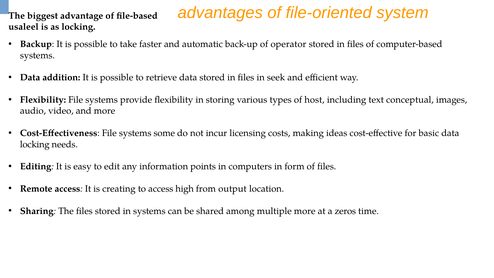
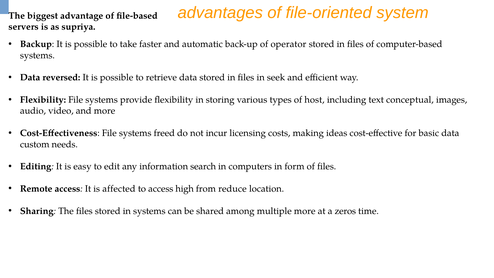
usaleel: usaleel -> servers (24, 27)
as locking: locking -> supriya (78, 27)
addition: addition -> reversed (61, 78)
some: some -> freed (164, 133)
locking: locking -> custom (35, 144)
points: points -> search (203, 166)
creating: creating -> affected (119, 189)
output: output -> reduce (232, 189)
